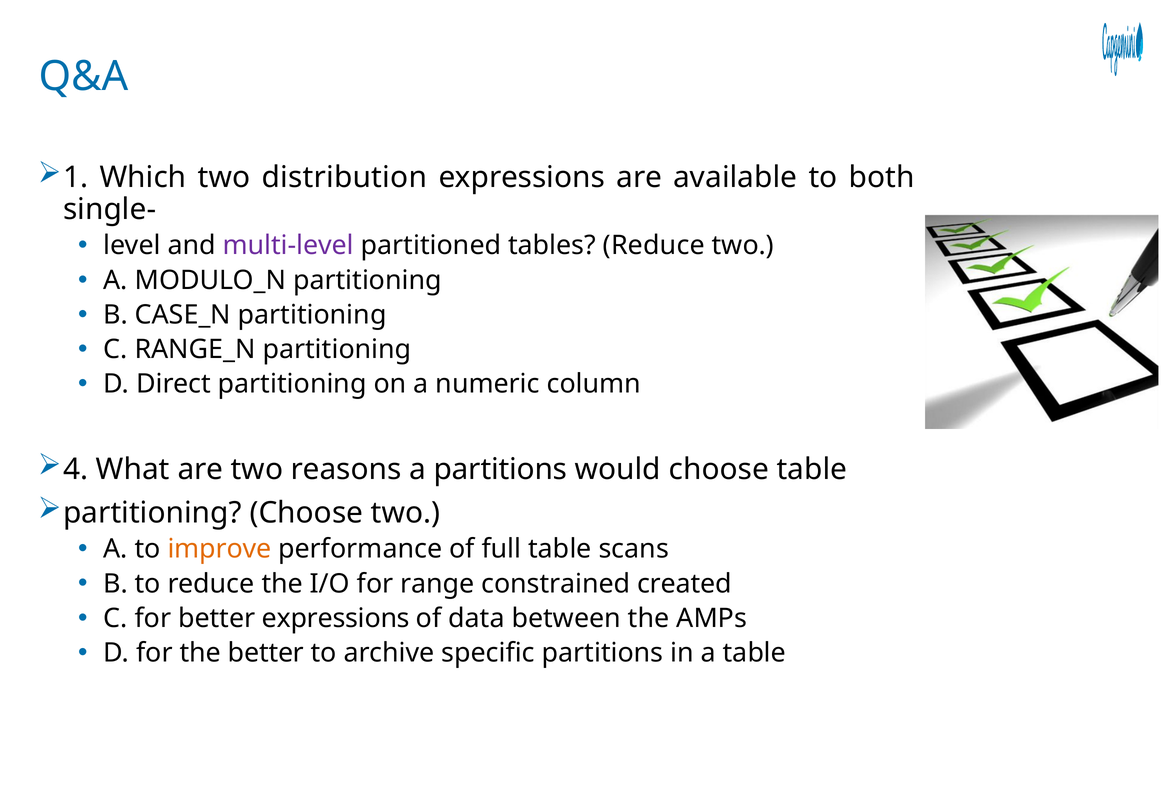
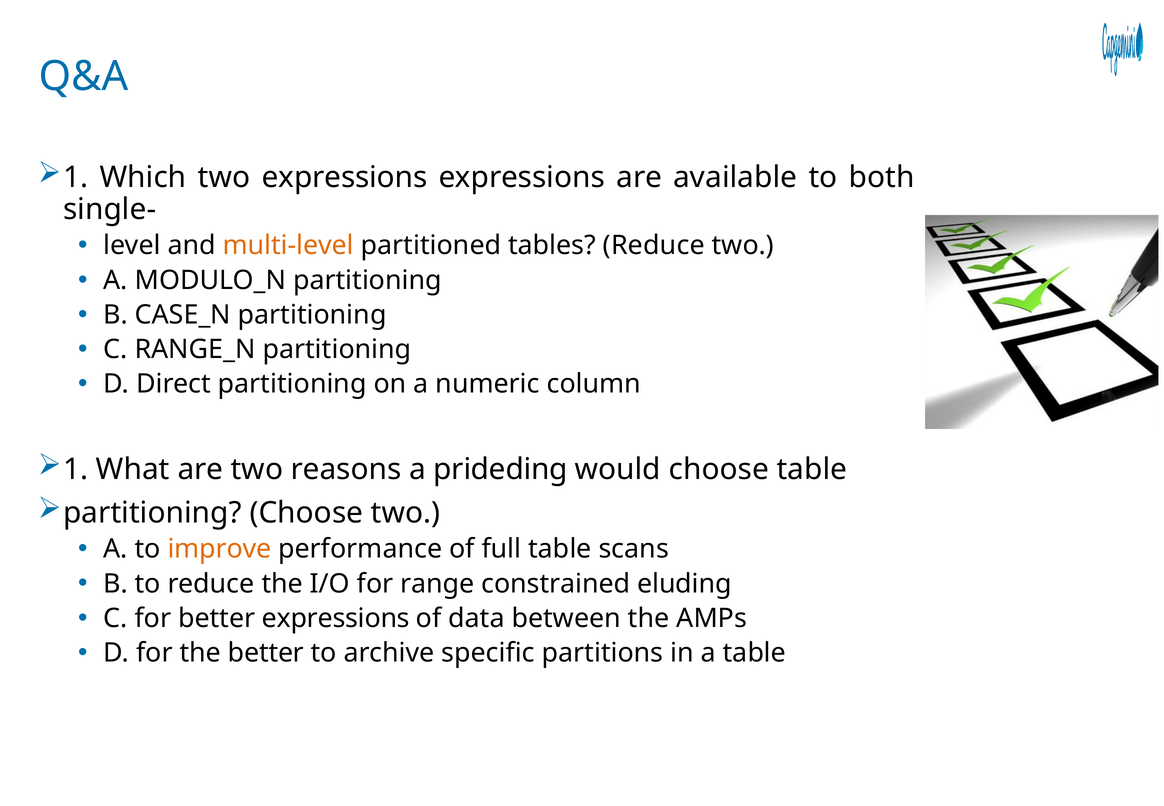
two distribution: distribution -> expressions (345, 177)
multi-level colour: purple -> orange (288, 246)
4: 4 -> 1 (76, 469)
a partitions: partitions -> prideding (500, 469)
created: created -> eluding (684, 584)
